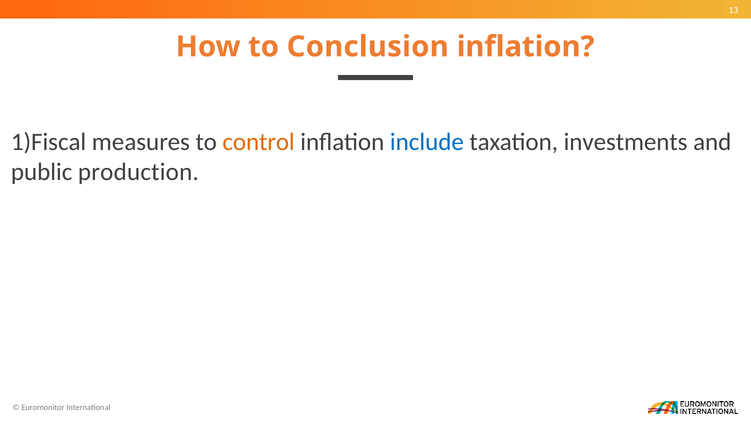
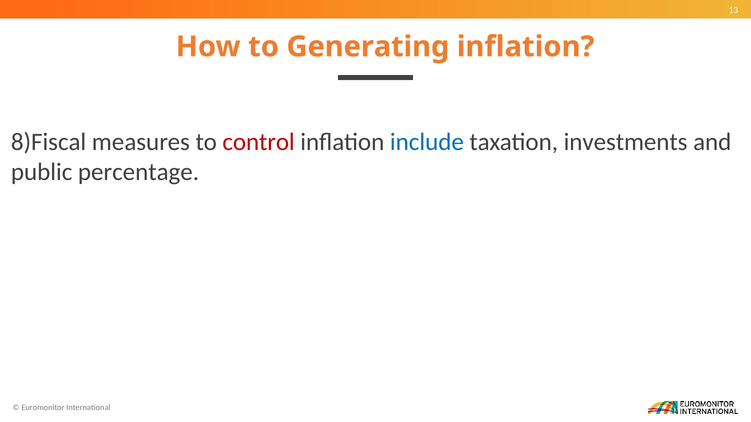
Conclusion: Conclusion -> Generating (368, 47)
1)Fiscal: 1)Fiscal -> 8)Fiscal (49, 142)
control colour: orange -> red (259, 142)
production: production -> percentage (139, 172)
